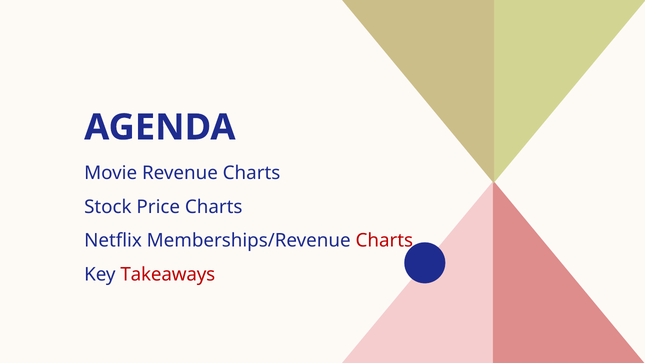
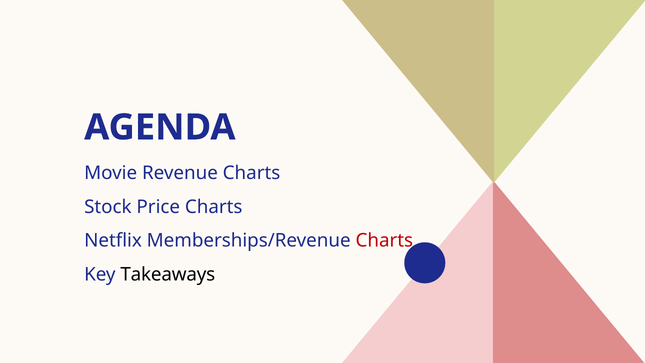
Takeaways colour: red -> black (168, 275)
